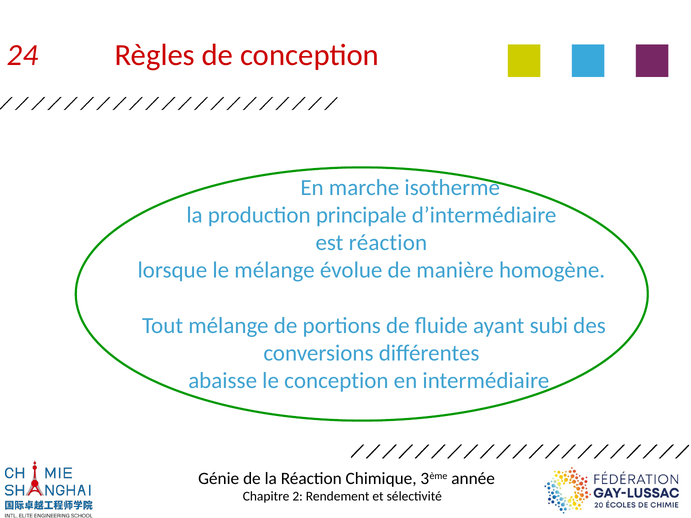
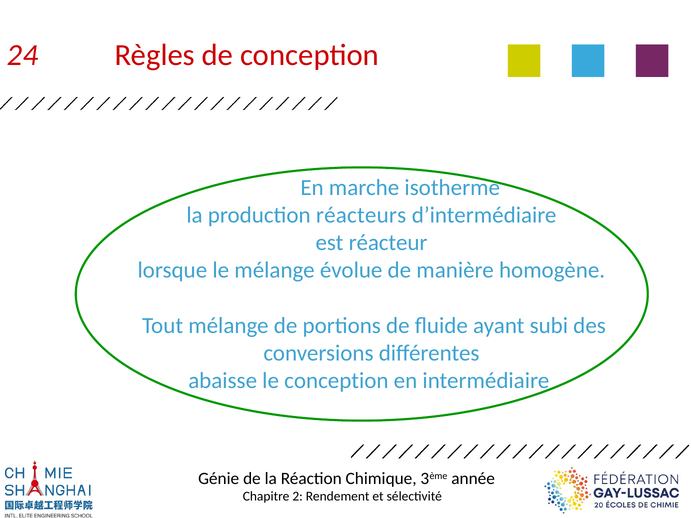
principale: principale -> réacteurs (361, 215)
est réaction: réaction -> réacteur (388, 243)
